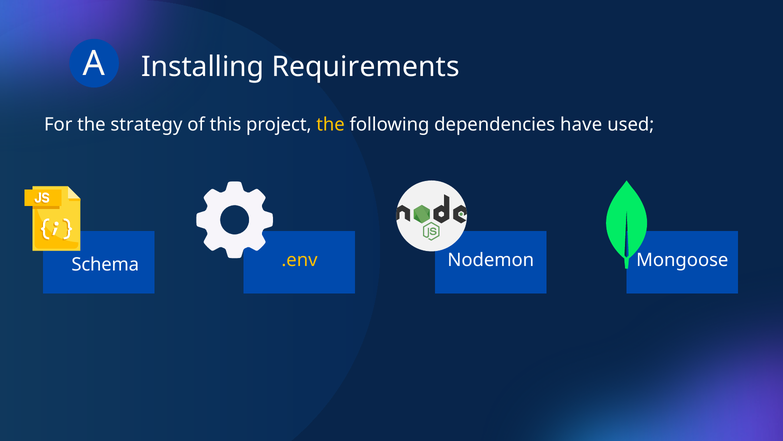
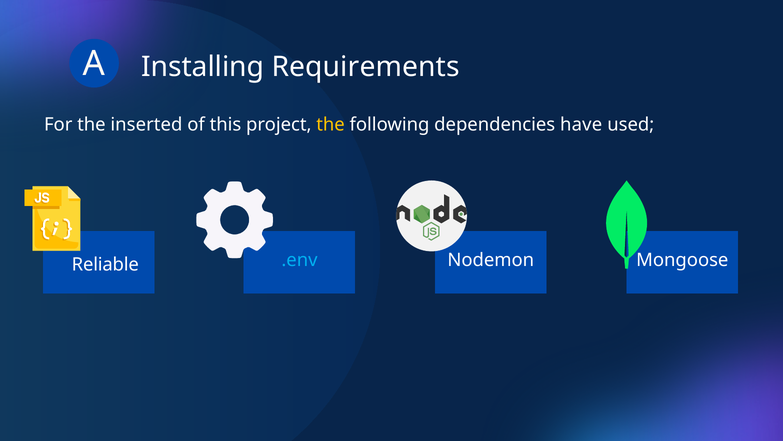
strategy: strategy -> inserted (146, 124)
.env colour: yellow -> light blue (299, 260)
Schema: Schema -> Reliable (105, 264)
